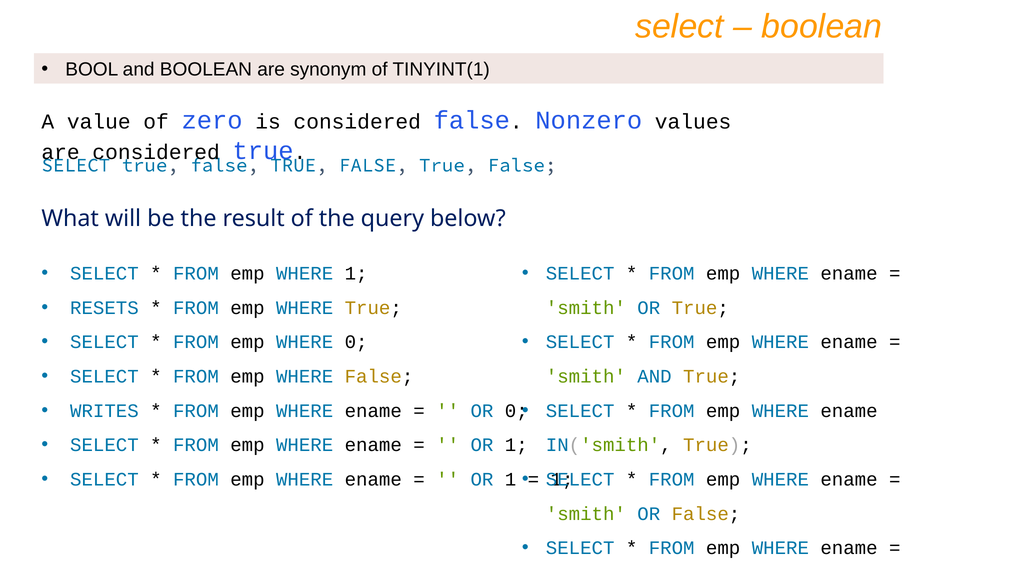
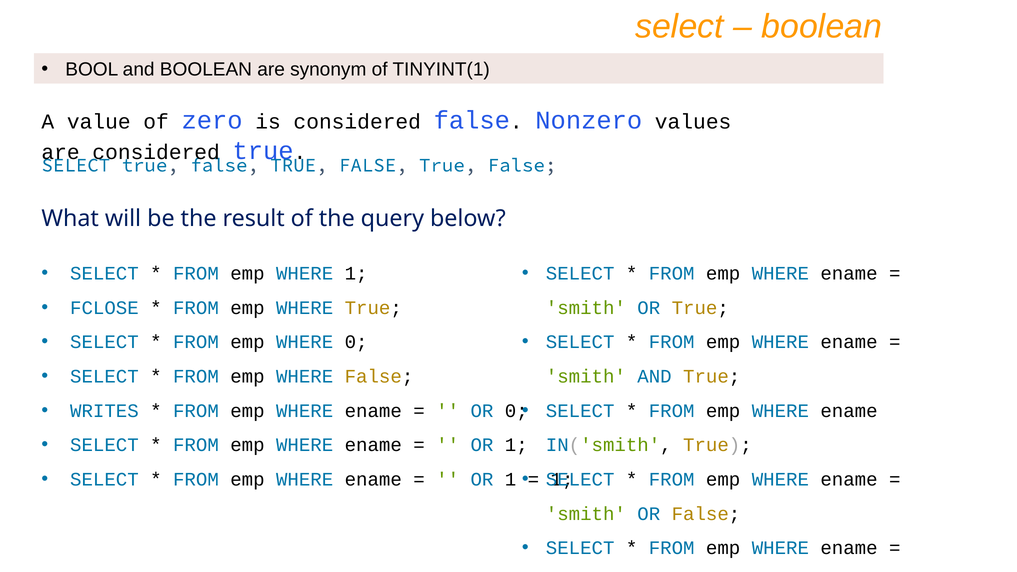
RESETS: RESETS -> FCLOSE (104, 308)
